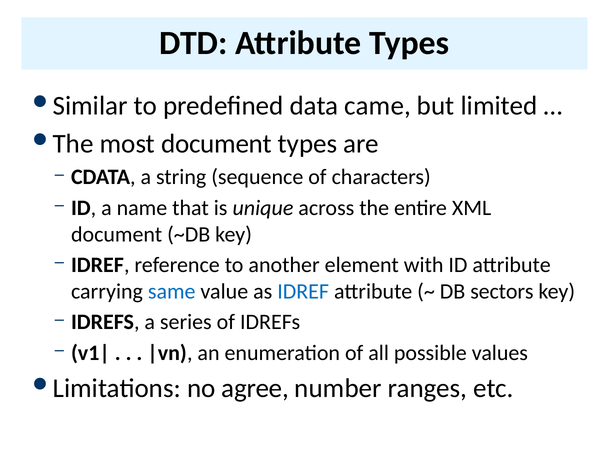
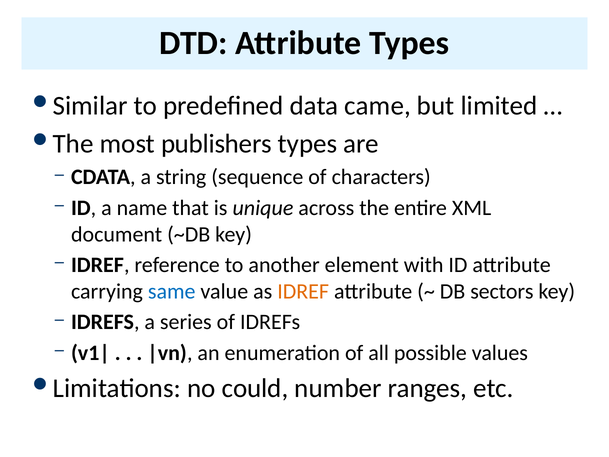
most document: document -> publishers (216, 144)
IDREF colour: blue -> orange (303, 291)
agree: agree -> could (255, 388)
